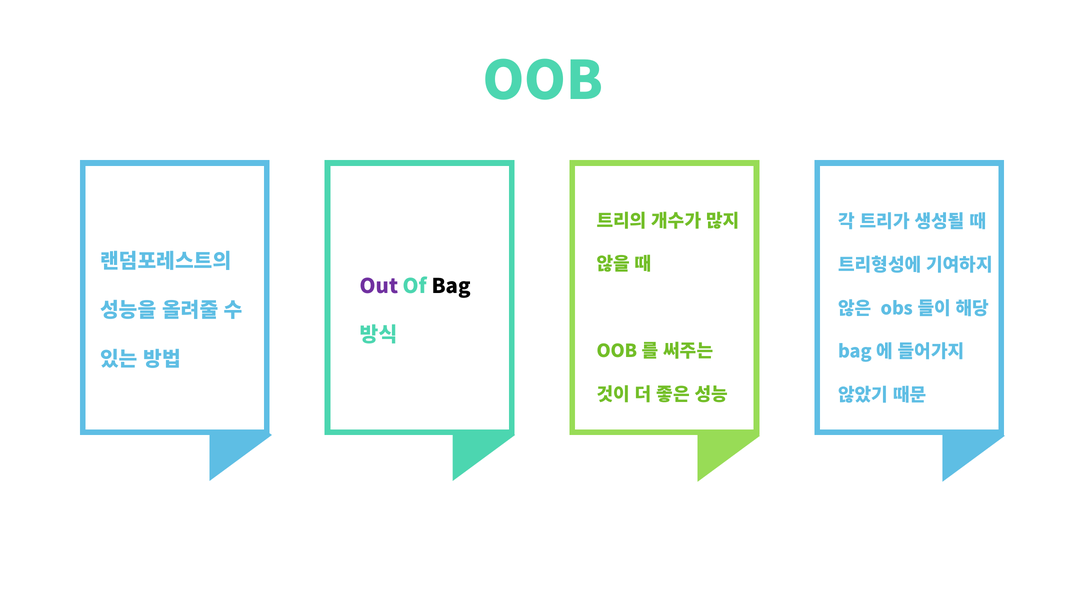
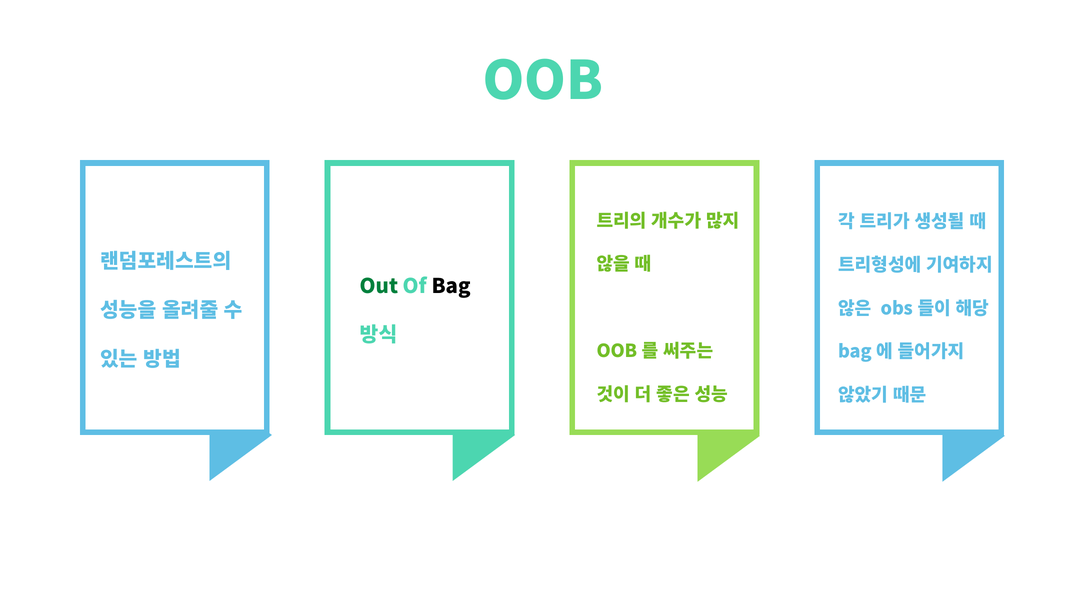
Out colour: purple -> green (379, 286)
